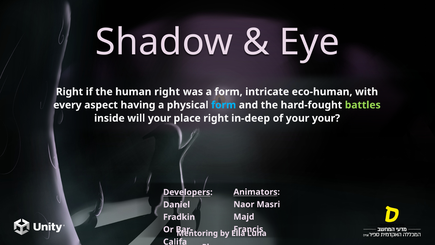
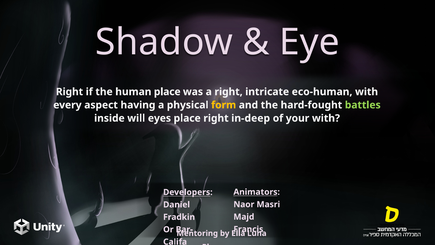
human right: right -> place (167, 92)
a form: form -> right (229, 92)
form colour: light blue -> yellow (224, 105)
will your: your -> eyes (159, 118)
your your: your -> with (326, 118)
